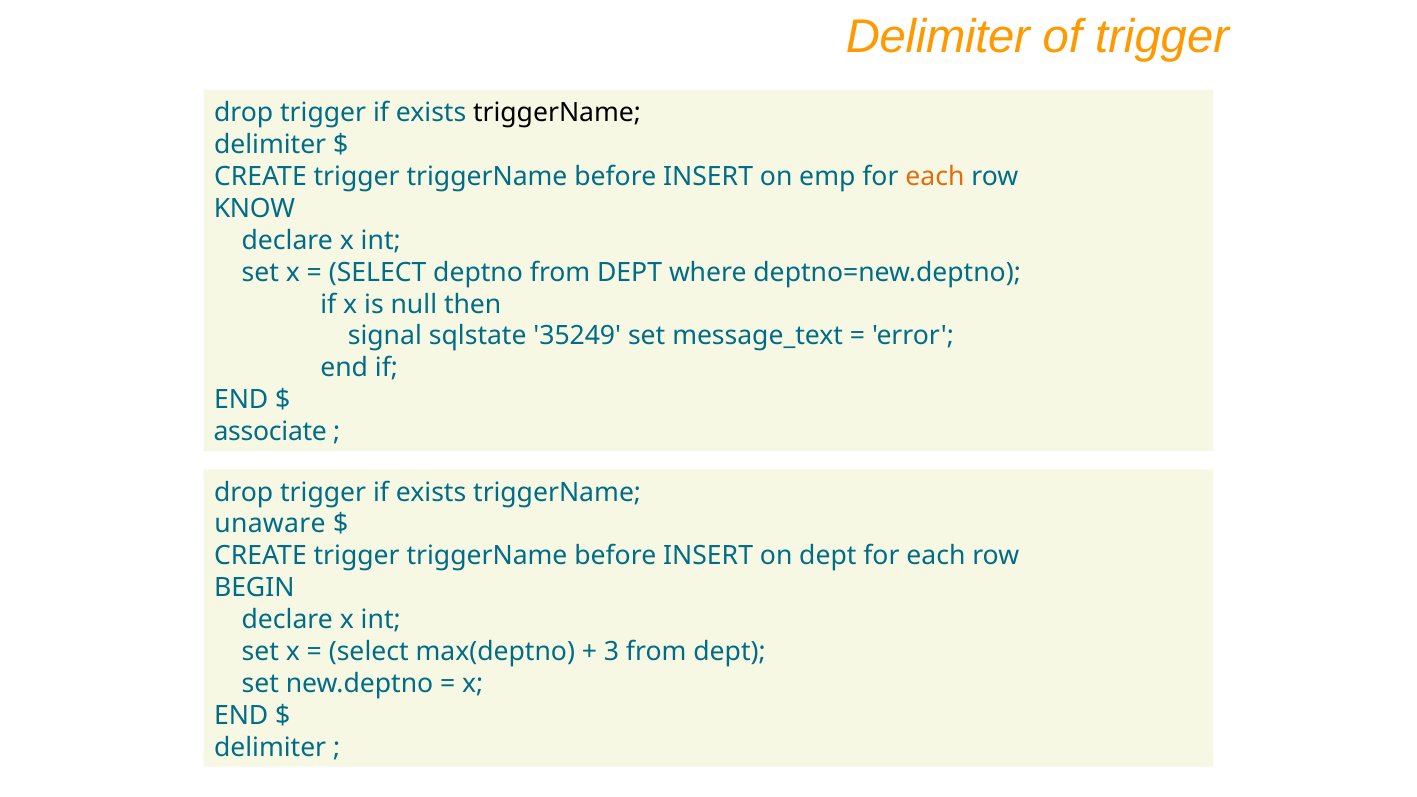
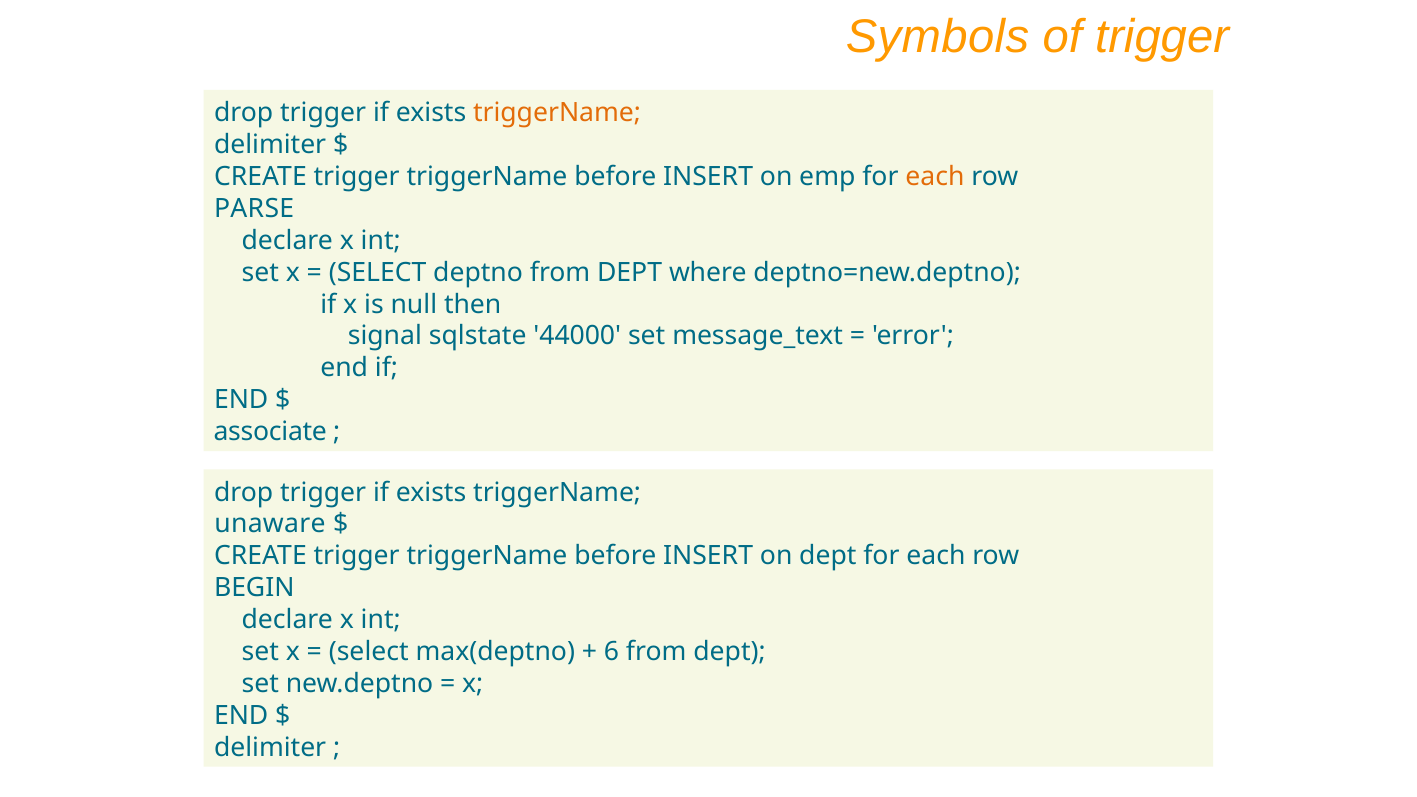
Delimiter: Delimiter -> Symbols (937, 37)
triggerName colour: black -> orange (557, 113)
KNOW: KNOW -> PARSE (254, 209)
35249: 35249 -> 44000 (577, 336)
3: 3 -> 6 (611, 652)
